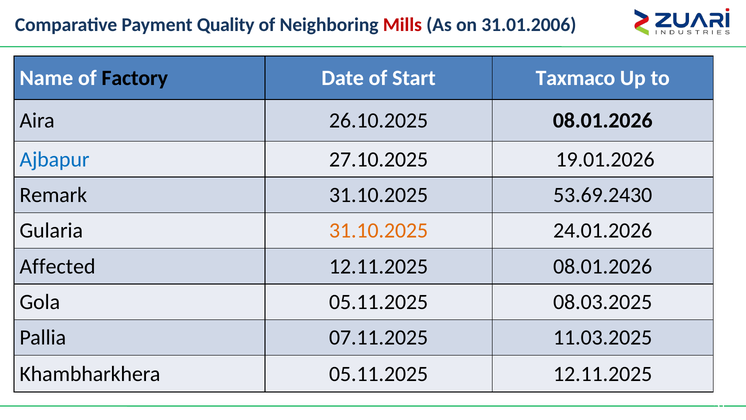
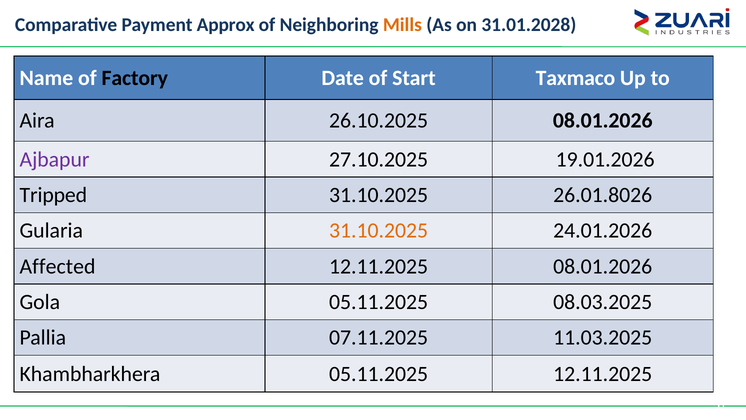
Quality: Quality -> Approx (226, 25)
Mills colour: red -> orange (402, 25)
31.01.2006: 31.01.2006 -> 31.01.2028 (529, 25)
Ajbapur colour: blue -> purple (55, 159)
Remark: Remark -> Tripped (53, 195)
53.69.2430: 53.69.2430 -> 26.01.8026 (603, 195)
